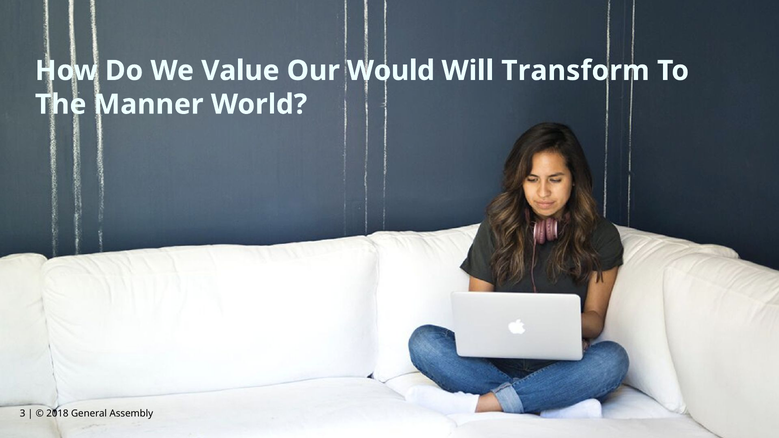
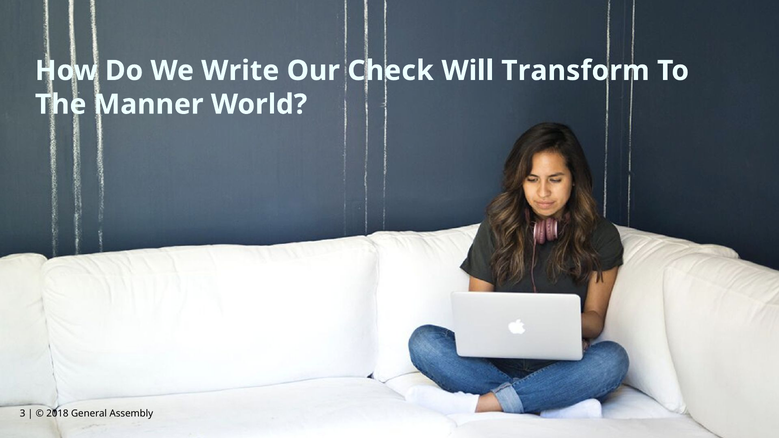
Value: Value -> Write (240, 71)
Would: Would -> Check (391, 71)
